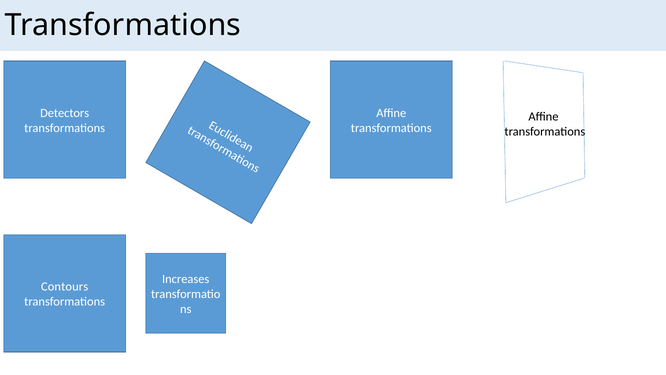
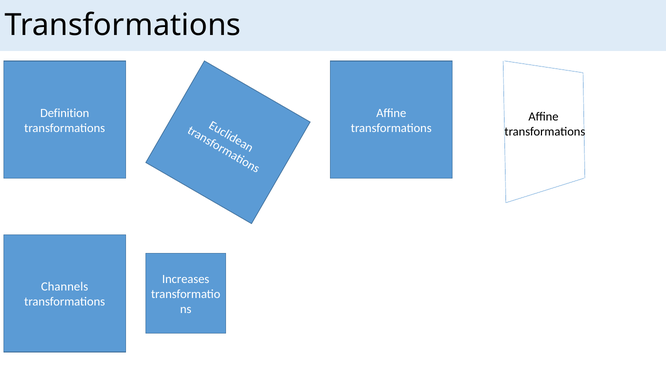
Detectors: Detectors -> Definition (65, 113)
Contours: Contours -> Channels (65, 286)
